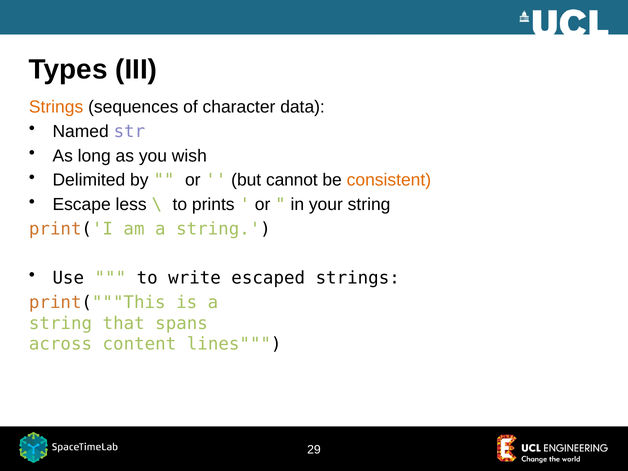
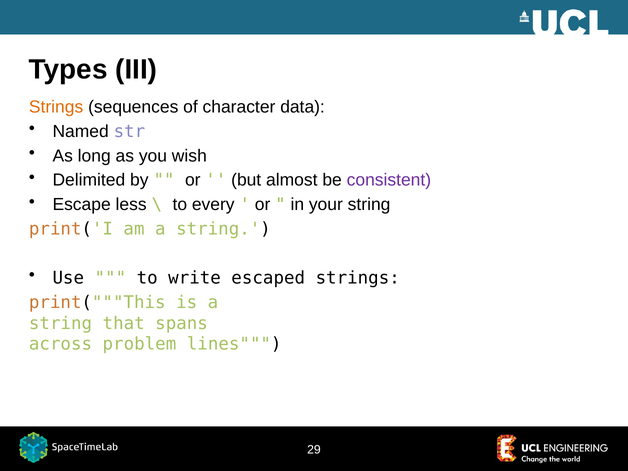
cannot: cannot -> almost (292, 180)
consistent colour: orange -> purple (389, 180)
prints: prints -> every (213, 205)
content: content -> problem (139, 344)
